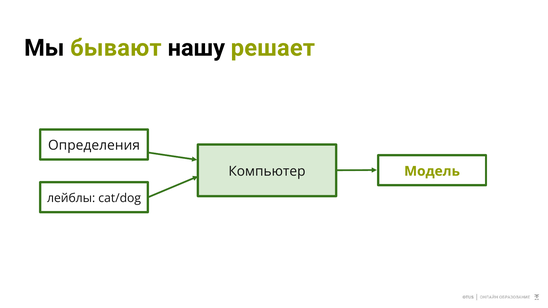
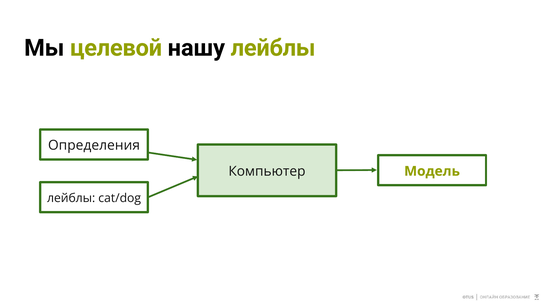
бывают: бывают -> целевой (116, 48)
нашу решает: решает -> лейблы (273, 48)
